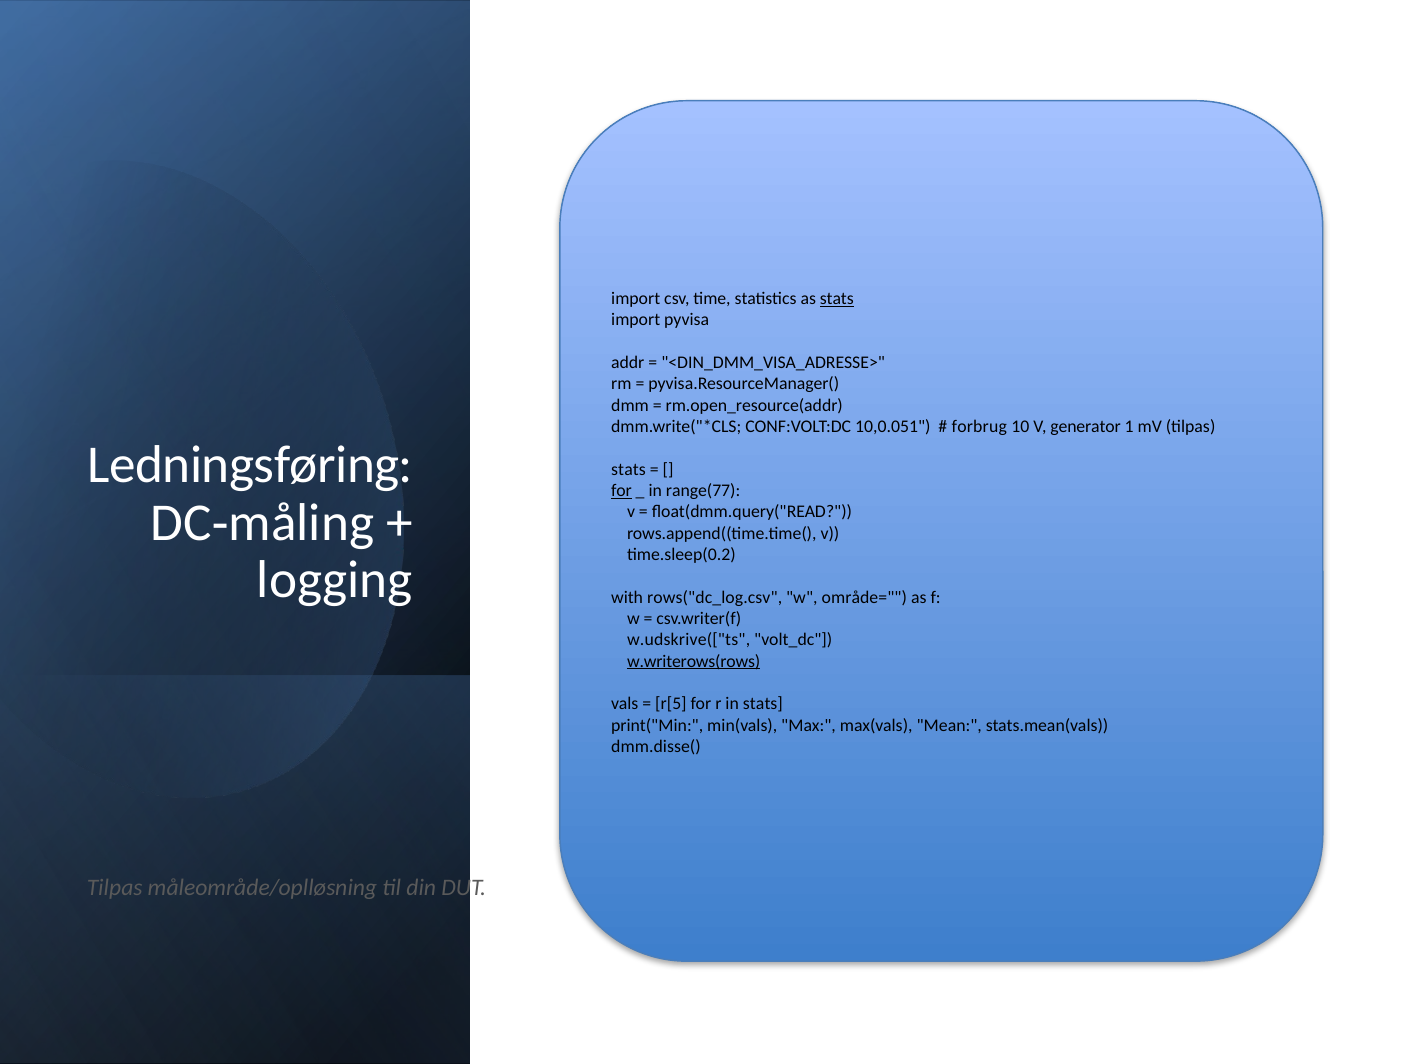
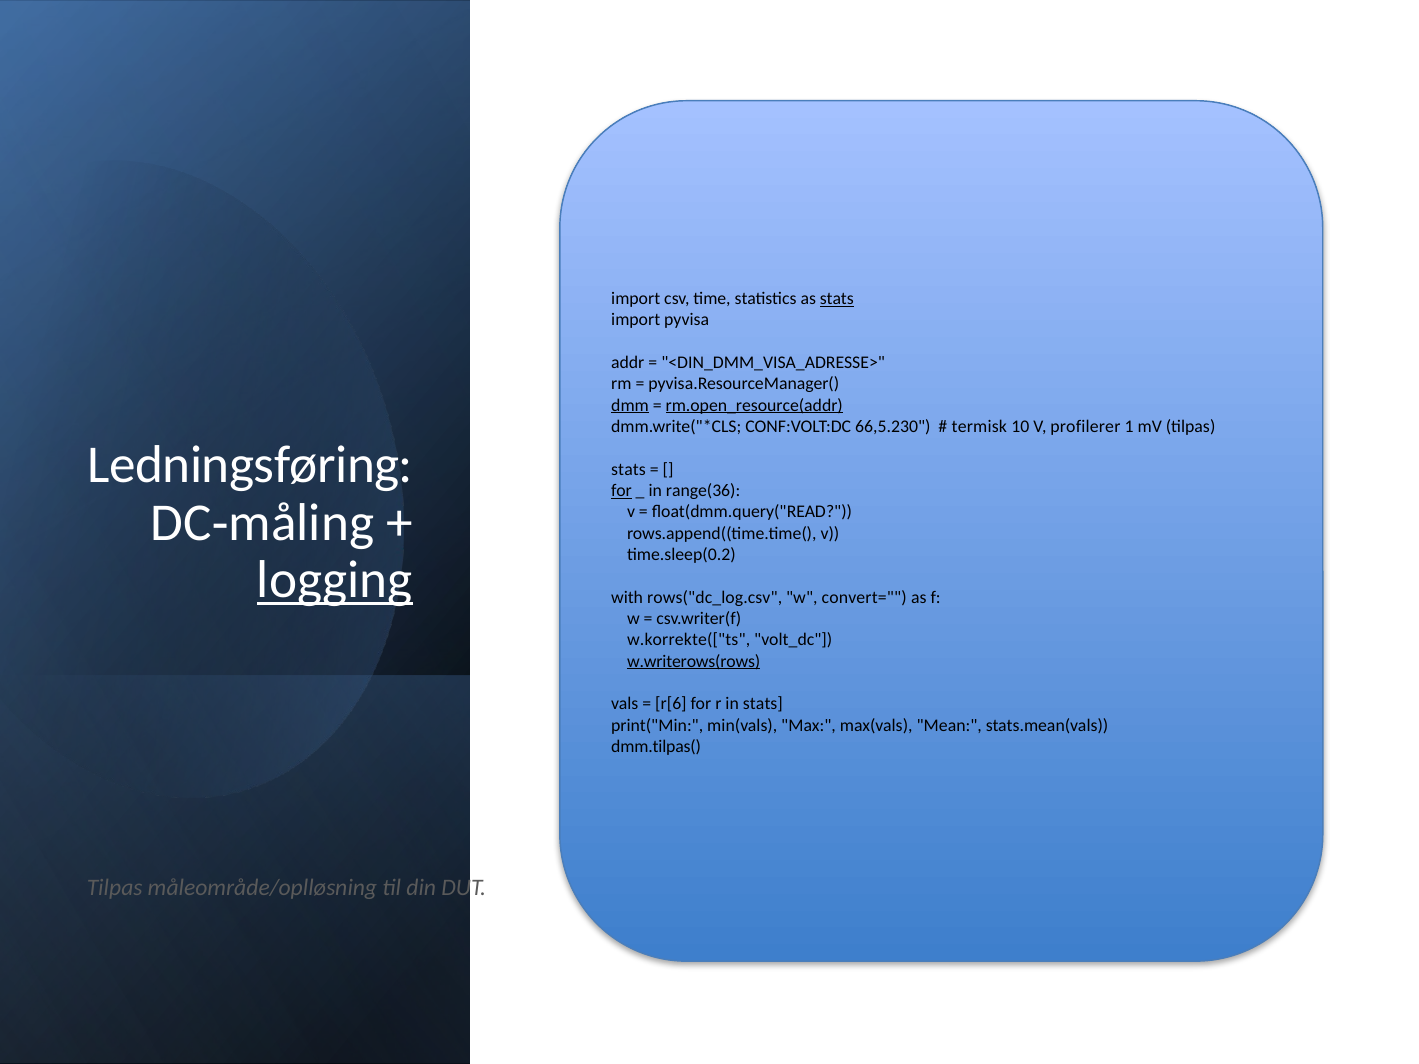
dmm underline: none -> present (630, 405)
rm.open_resource(addr underline: none -> present (754, 405)
10,0.051: 10,0.051 -> 66,5.230 (893, 427)
forbrug: forbrug -> termisk (979, 427)
generator: generator -> profilerer (1085, 427)
range(77: range(77 -> range(36 (703, 491)
logging underline: none -> present (335, 581)
område=: område= -> convert= (864, 597)
w.udskrive(["ts: w.udskrive(["ts -> w.korrekte(["ts (689, 640)
r[5: r[5 -> r[6 (671, 704)
dmm.disse(: dmm.disse( -> dmm.tilpas( (656, 747)
